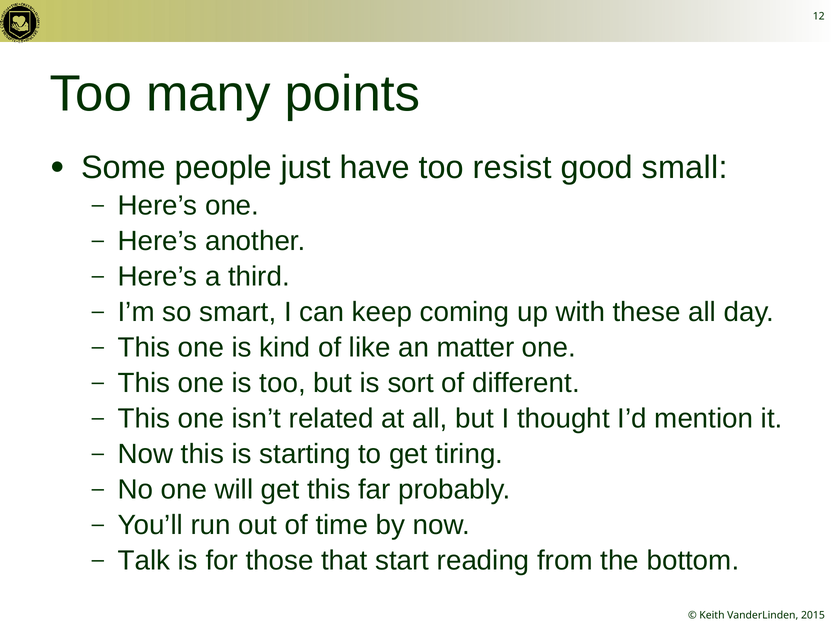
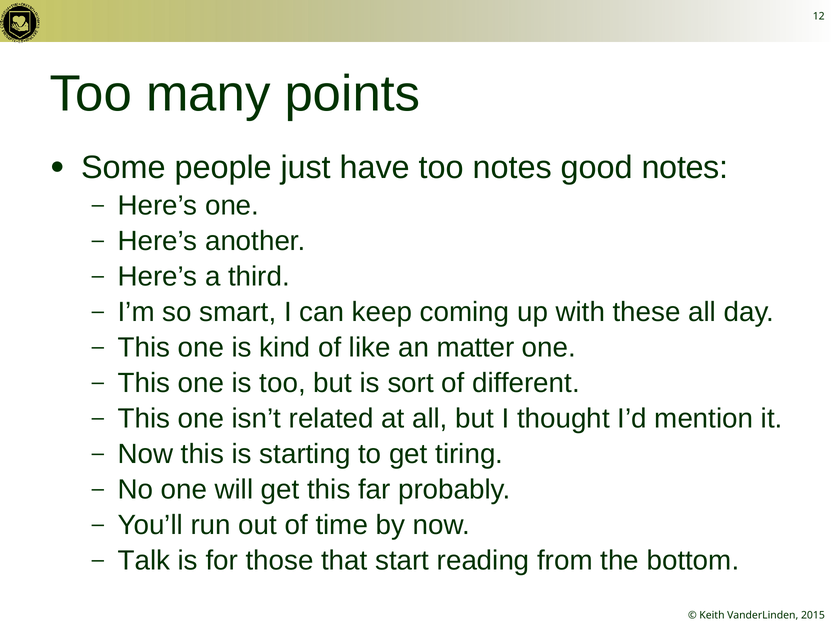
too resist: resist -> notes (512, 167)
good small: small -> notes (685, 167)
